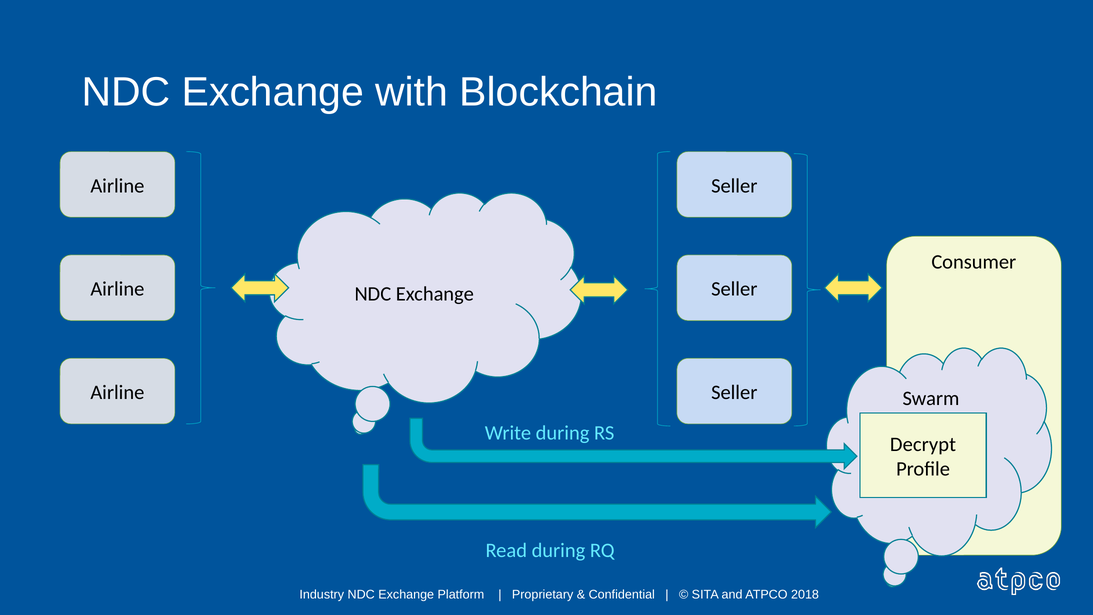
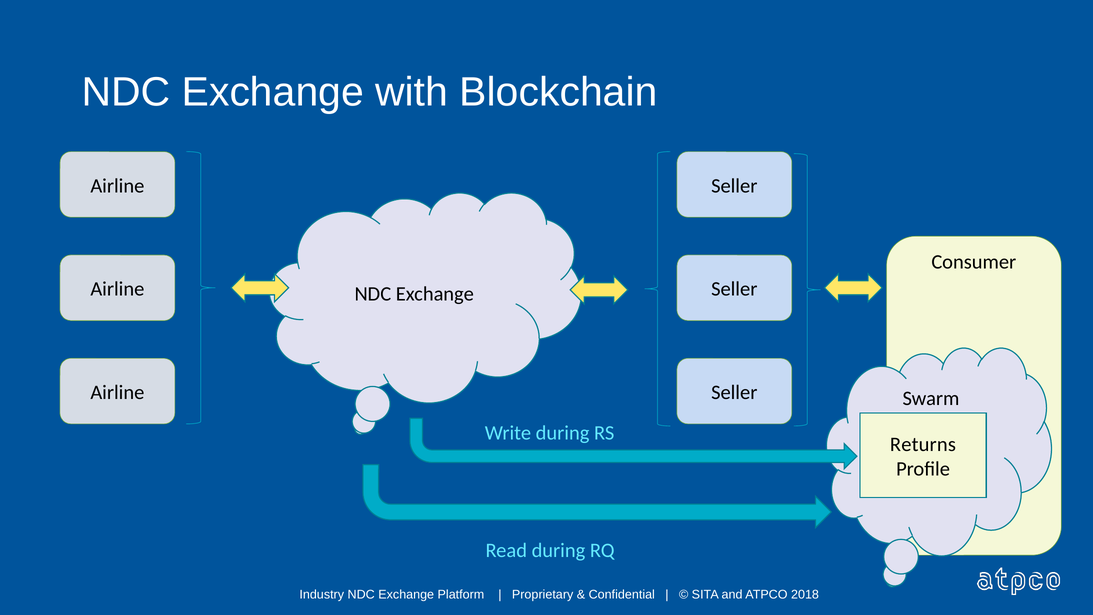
Decrypt: Decrypt -> Returns (923, 444)
